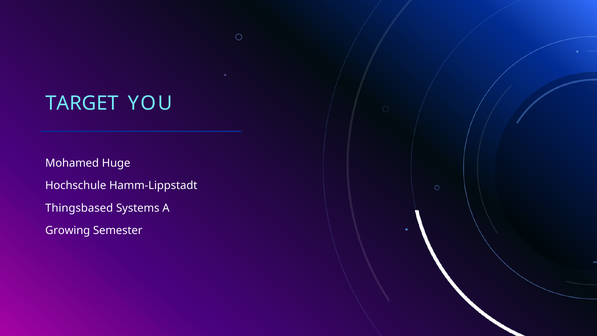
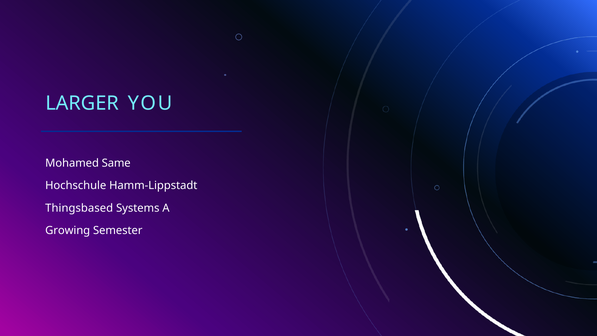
TARGET: TARGET -> LARGER (82, 103)
Huge: Huge -> Same (116, 163)
